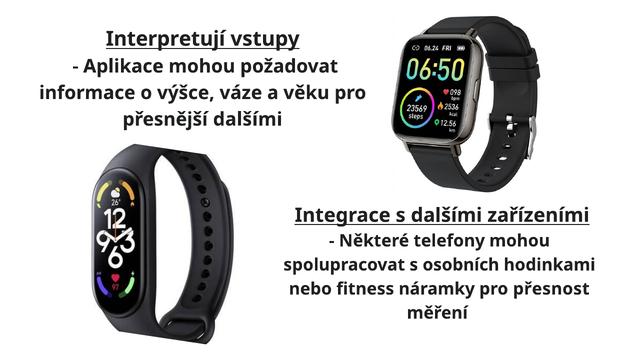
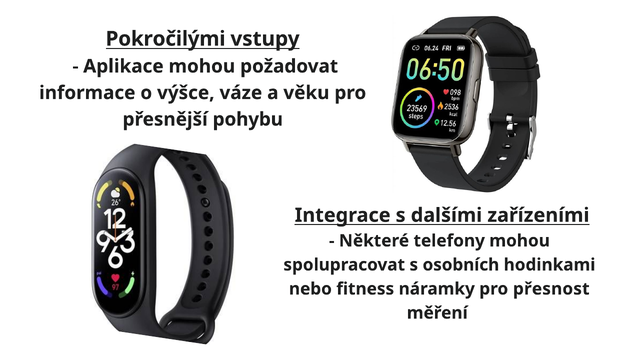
Interpretují: Interpretují -> Pokročilými (166, 39)
přesnější dalšími: dalšími -> pohybu (248, 119)
